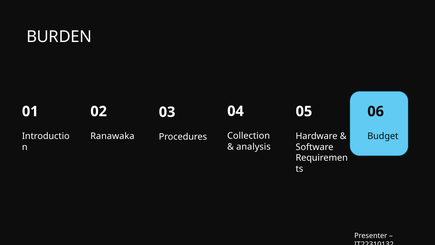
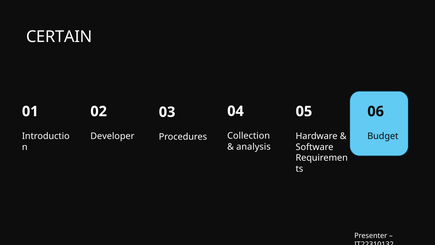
BURDEN: BURDEN -> CERTAIN (59, 37)
Ranawaka: Ranawaka -> Developer (112, 136)
